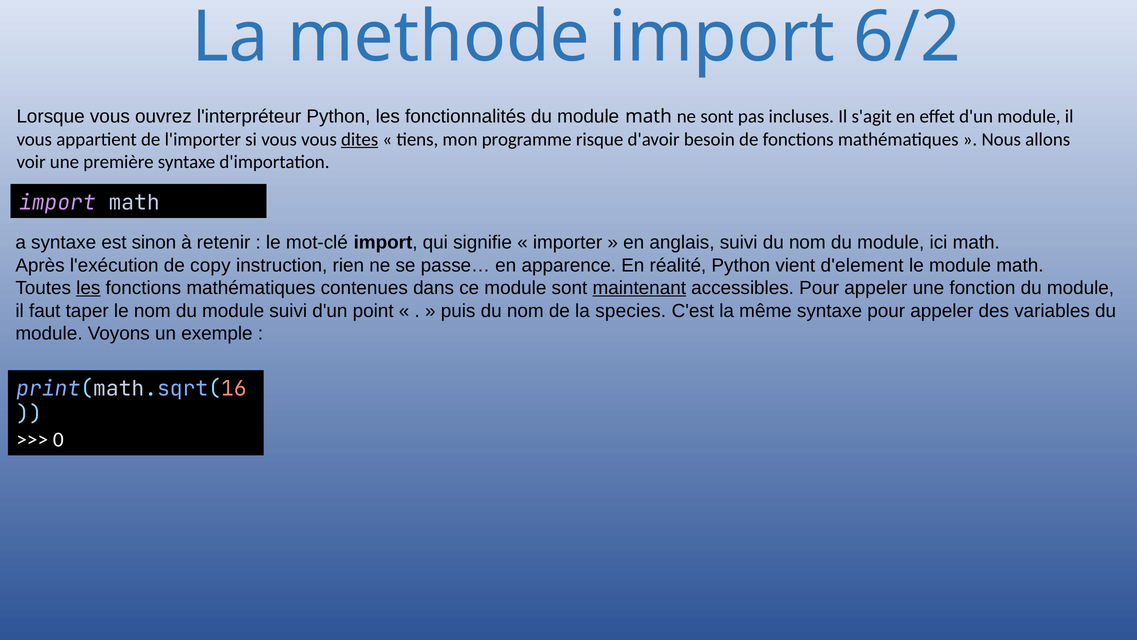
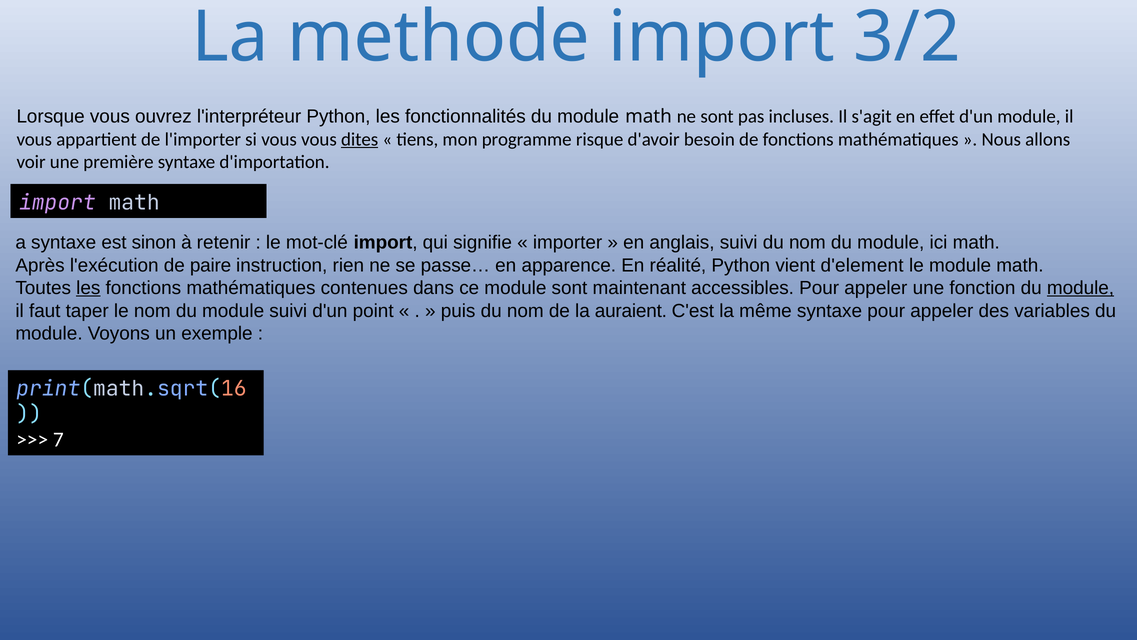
6/2: 6/2 -> 3/2 (907, 37)
copy: copy -> paire (211, 265)
maintenant underline: present -> none (639, 288)
module underline: none -> present (1081, 288)
species: species -> auraient (631, 311)
0: 0 -> 7 (58, 440)
